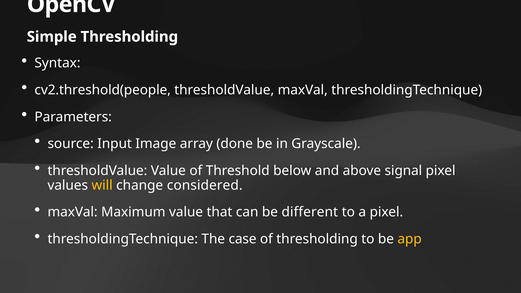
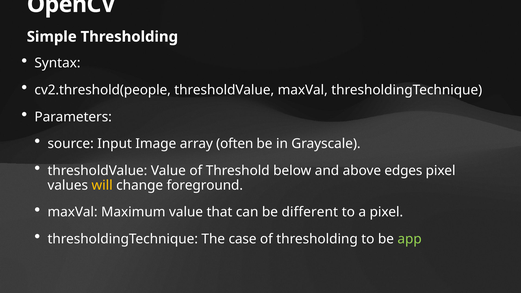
done: done -> often (235, 144)
signal: signal -> edges (403, 171)
considered: considered -> foreground (205, 185)
app colour: yellow -> light green (410, 239)
